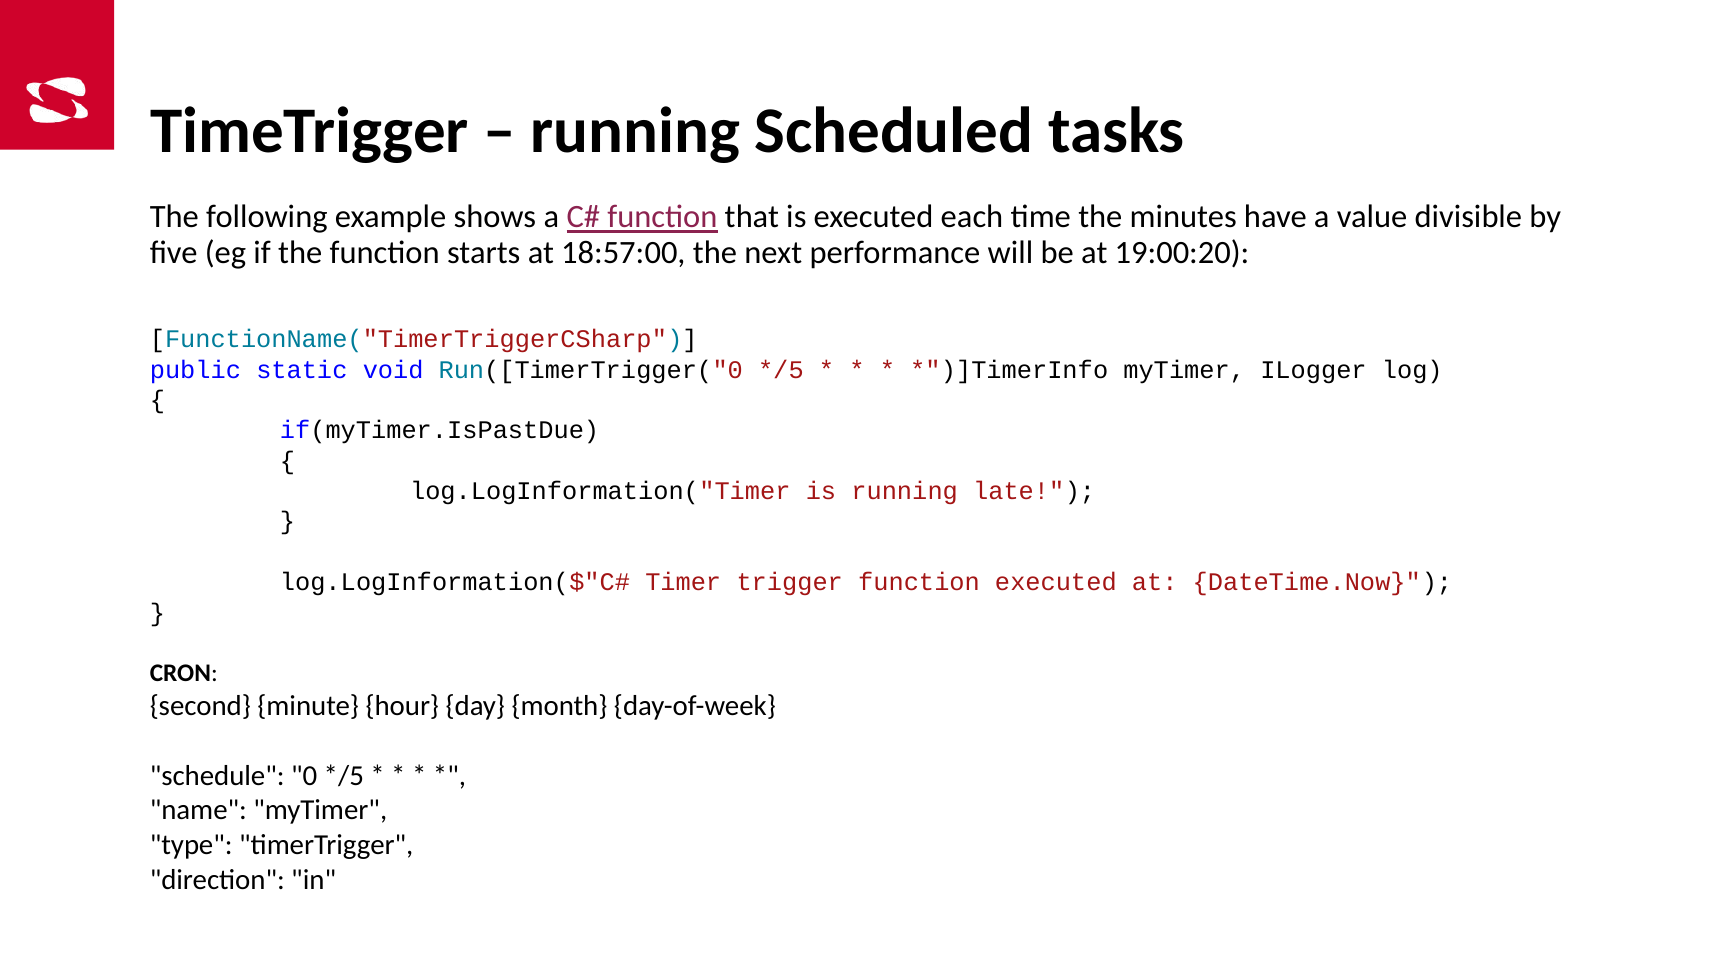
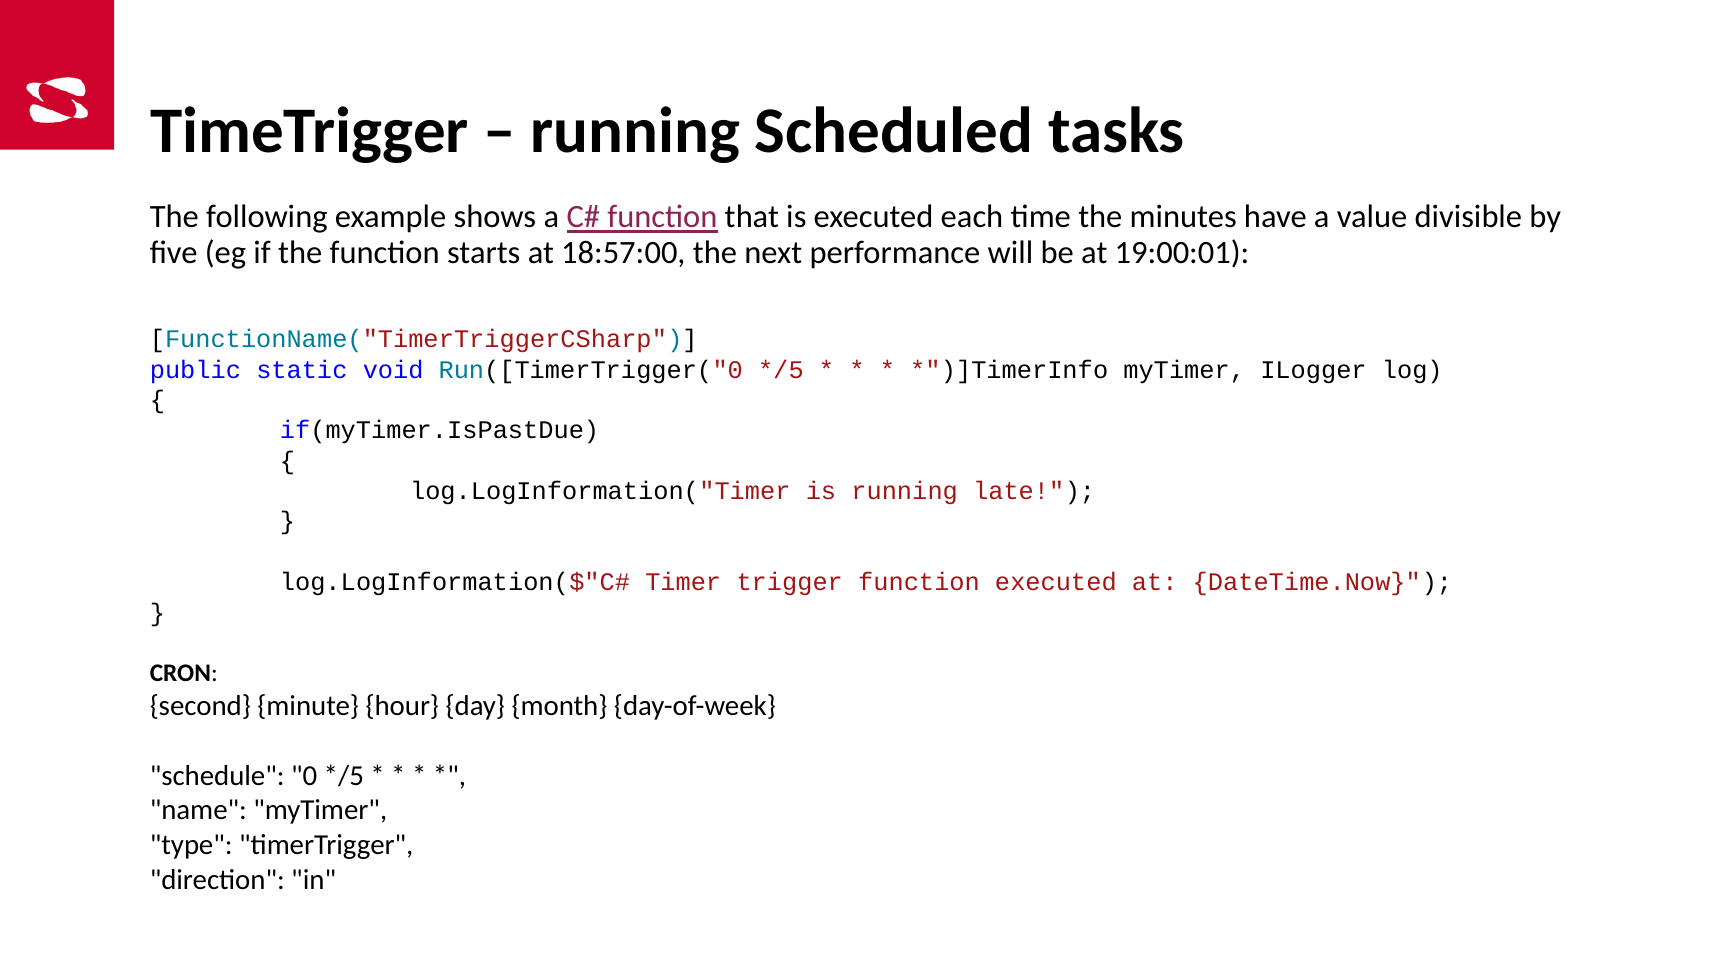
19:00:20: 19:00:20 -> 19:00:01 (1182, 252)
